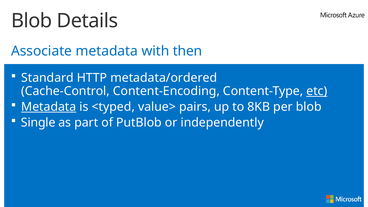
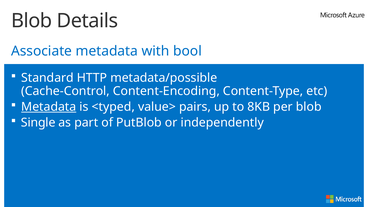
then: then -> bool (187, 51)
metadata/ordered: metadata/ordered -> metadata/possible (164, 78)
etc underline: present -> none (317, 91)
